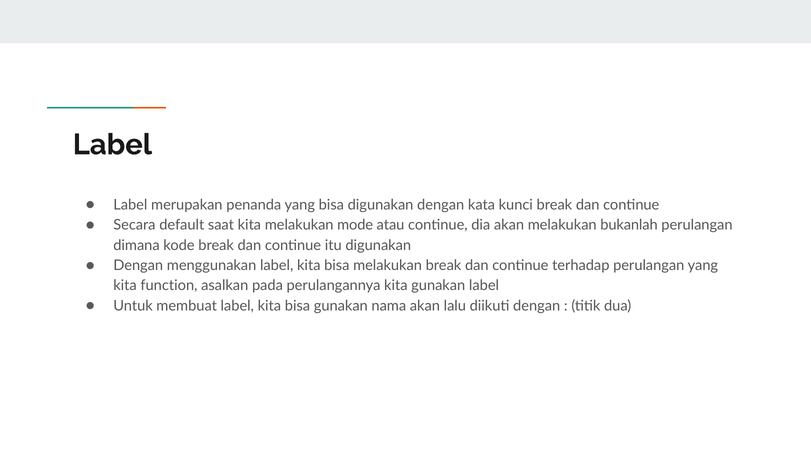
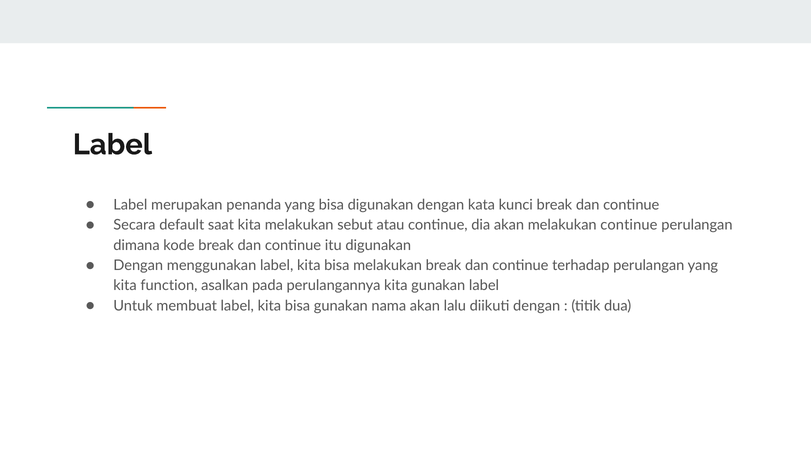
mode: mode -> sebut (355, 225)
melakukan bukanlah: bukanlah -> continue (629, 225)
